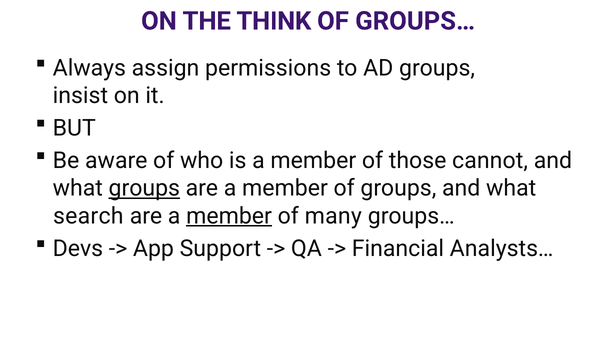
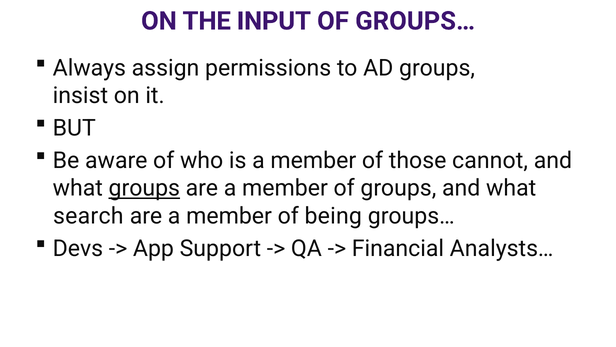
THINK: THINK -> INPUT (274, 21)
member underline: present -> none (229, 216)
many: many -> being (333, 216)
